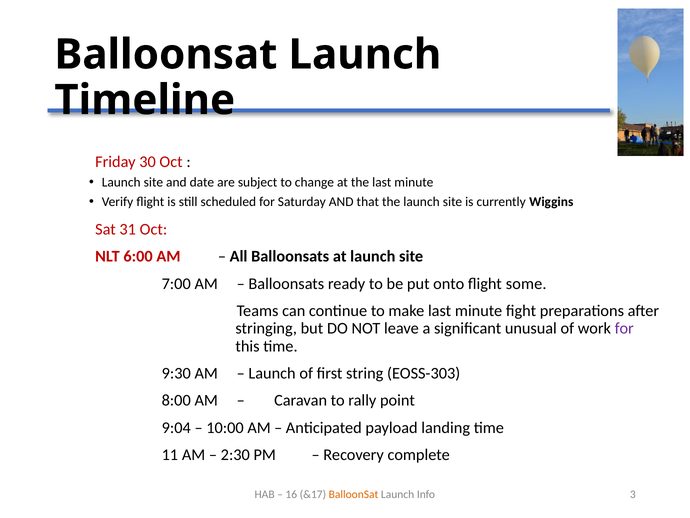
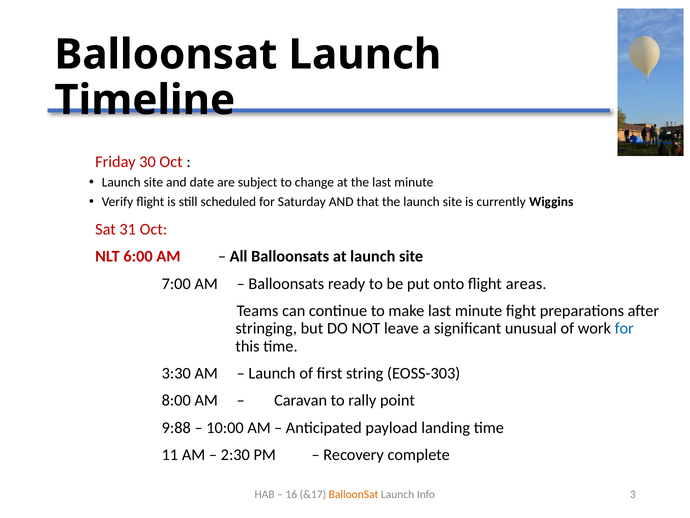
some: some -> areas (526, 283)
for colour: purple -> blue (624, 328)
9:30: 9:30 -> 3:30 (176, 373)
9:04: 9:04 -> 9:88 (176, 427)
